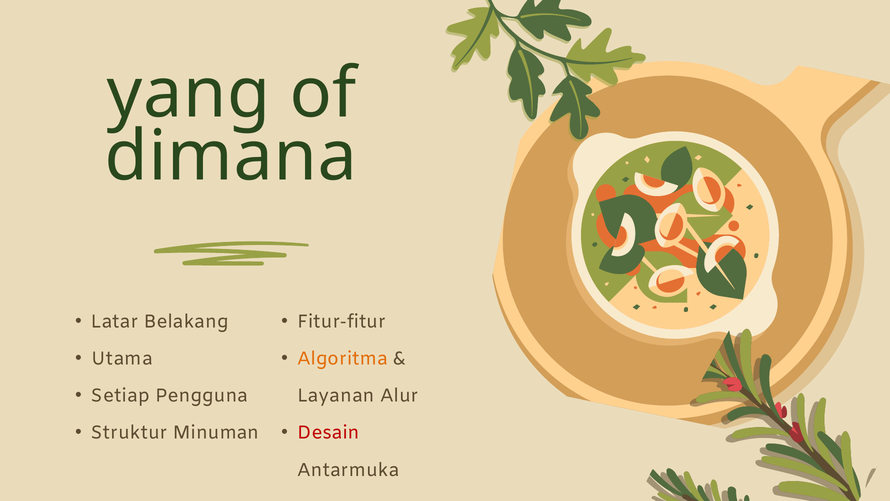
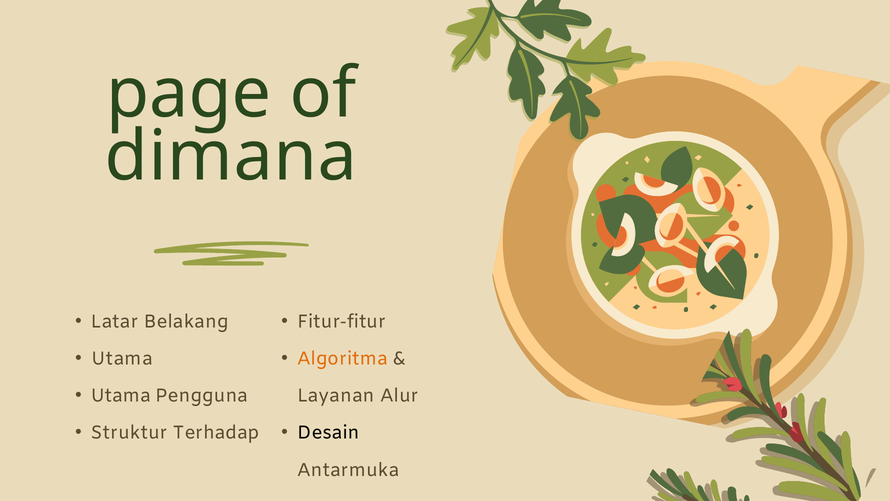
yang: yang -> page (189, 93)
Setiap: Setiap -> Utama (121, 395)
Minuman: Minuman -> Terhadap (216, 432)
Desain colour: red -> black (328, 432)
